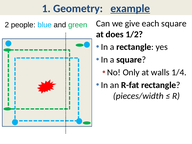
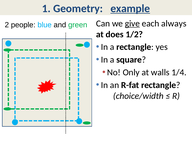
give underline: none -> present (132, 23)
each square: square -> always (174, 23)
pieces/width: pieces/width -> choice/width (138, 96)
